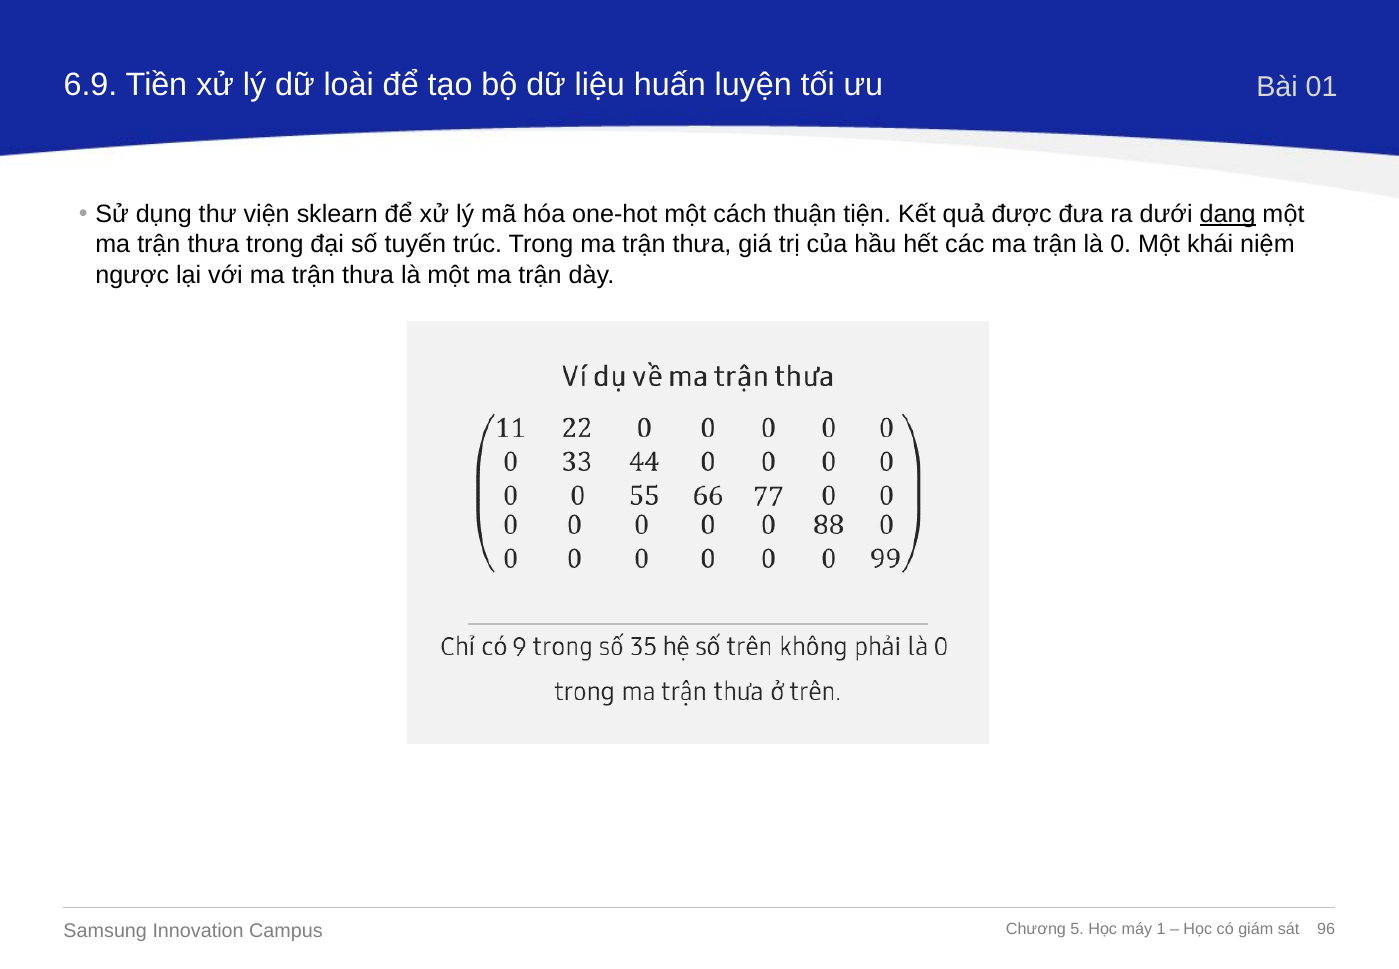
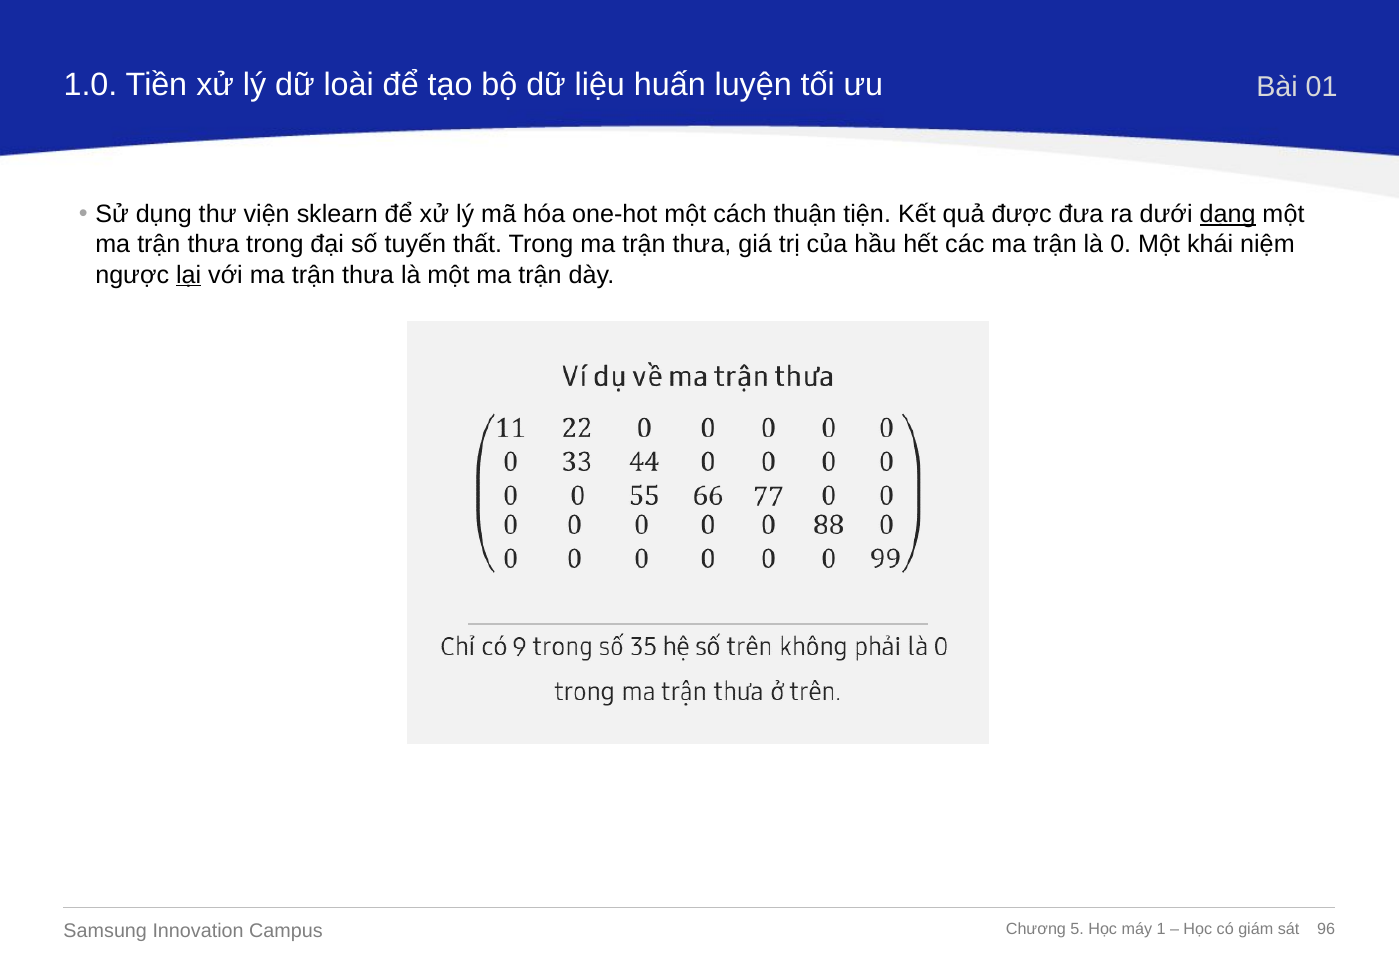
6.9: 6.9 -> 1.0 (90, 85)
trúc: trúc -> thất (478, 245)
lại underline: none -> present (189, 275)
